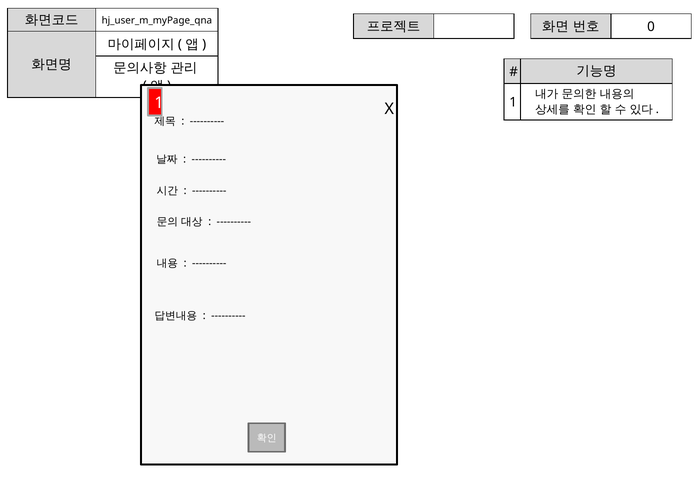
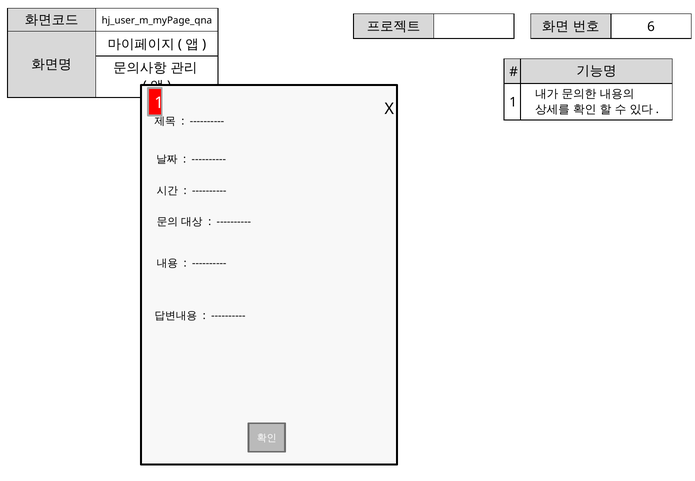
0: 0 -> 6 (651, 27)
